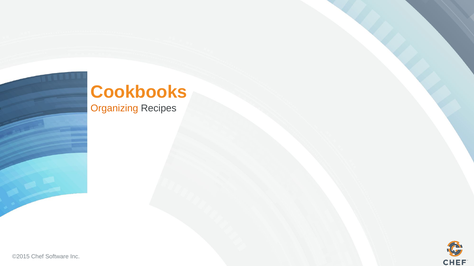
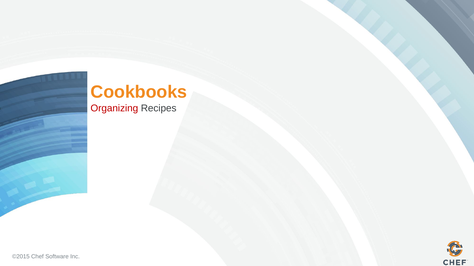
Organizing colour: orange -> red (114, 109)
